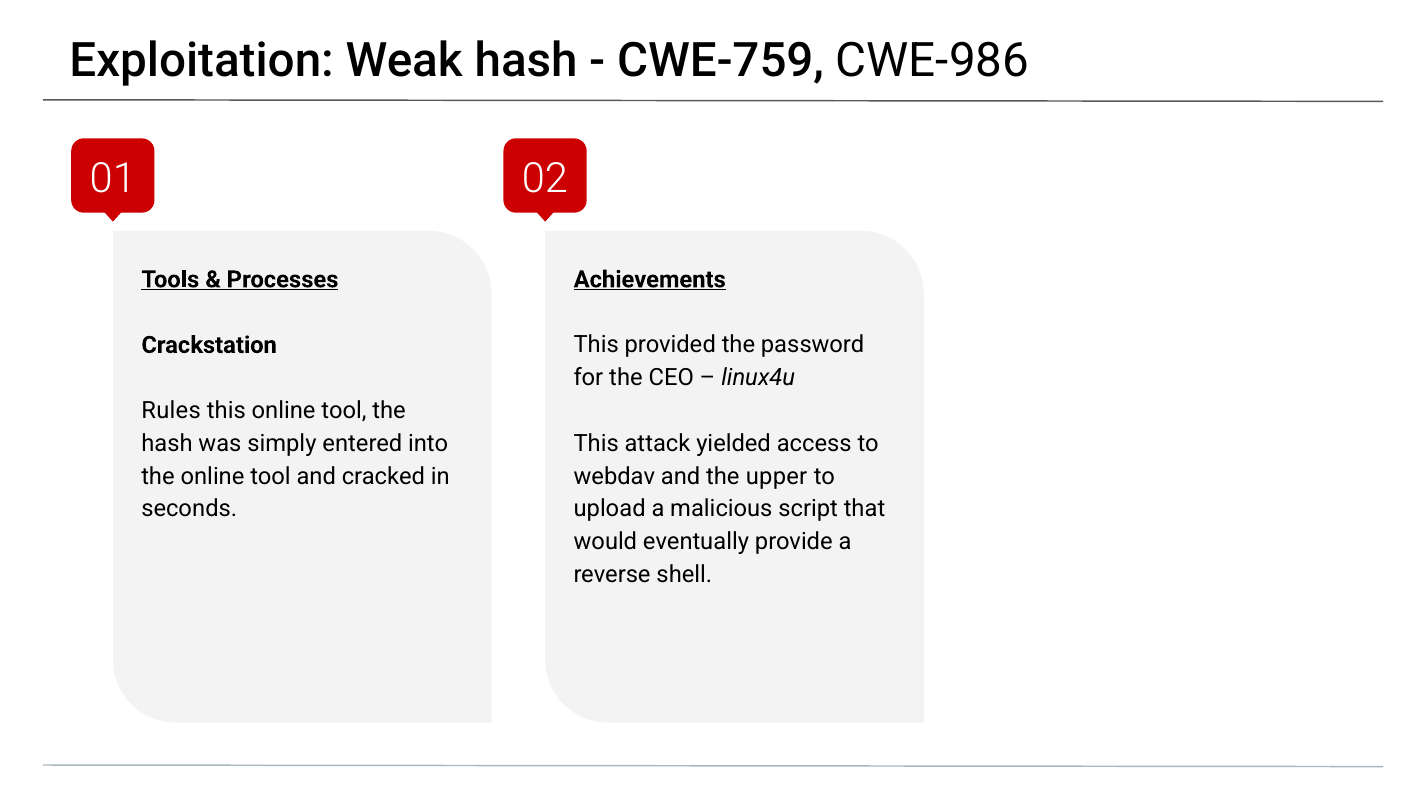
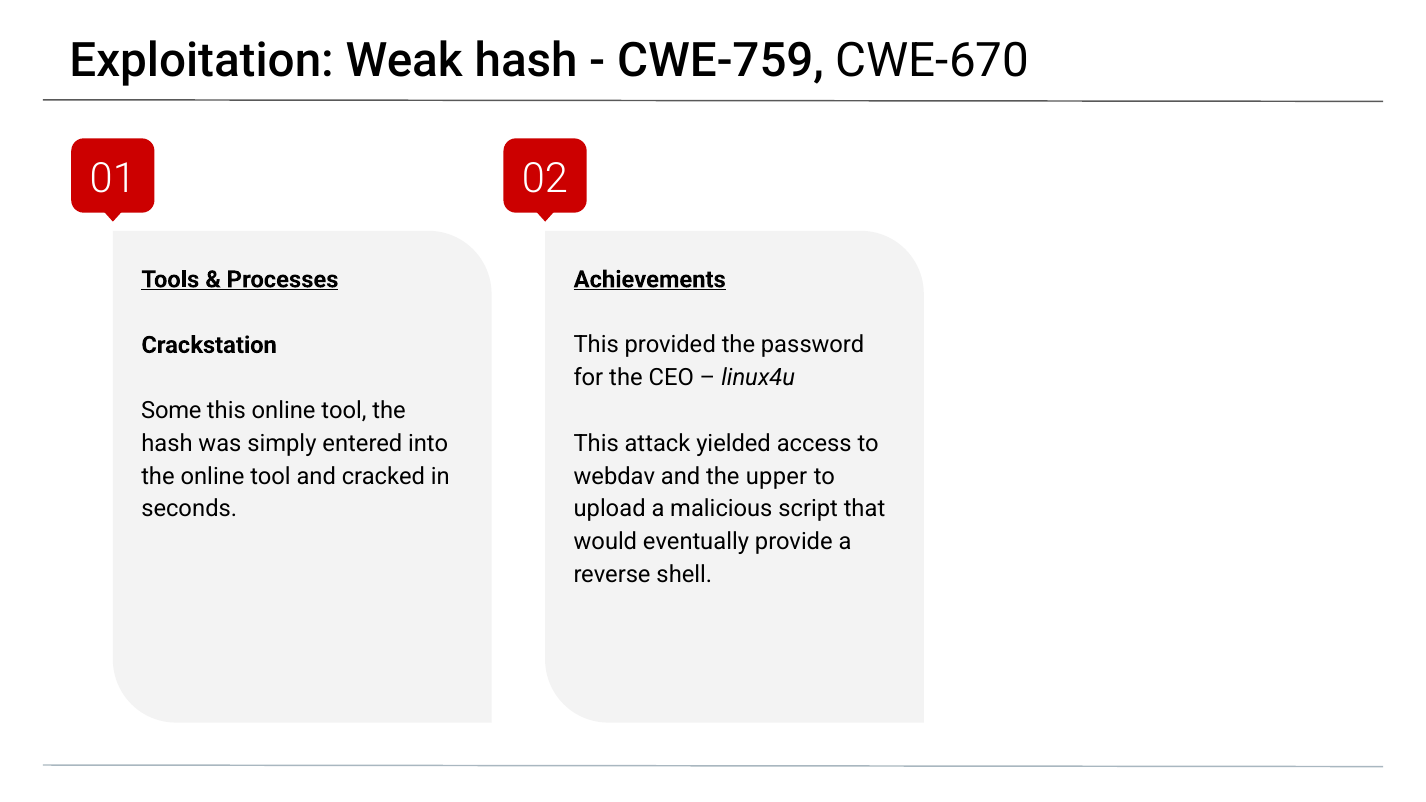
CWE-986: CWE-986 -> CWE-670 (933, 60)
Rules: Rules -> Some (171, 411)
